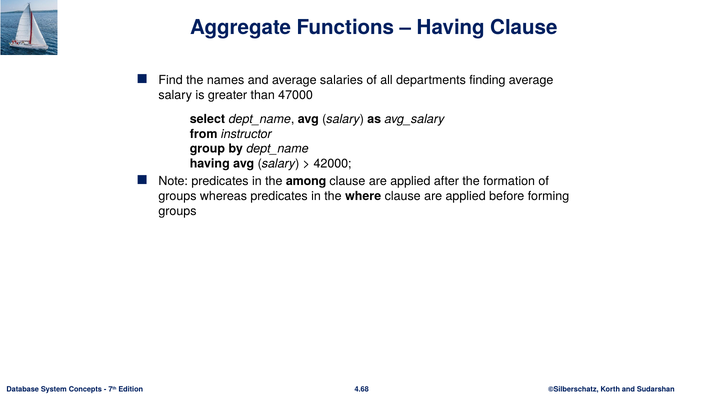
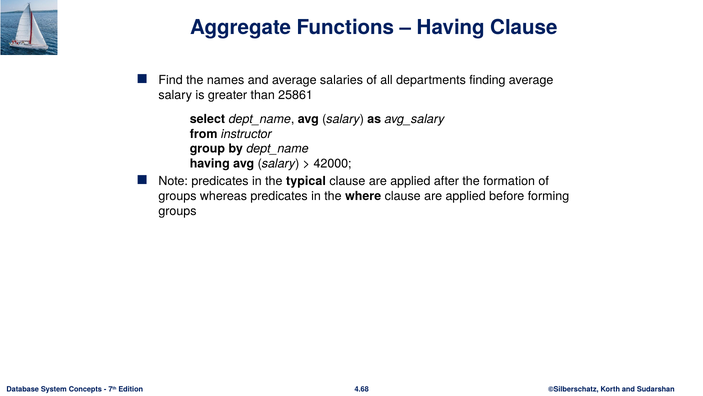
47000: 47000 -> 25861 (296, 95)
among: among -> typical (306, 181)
